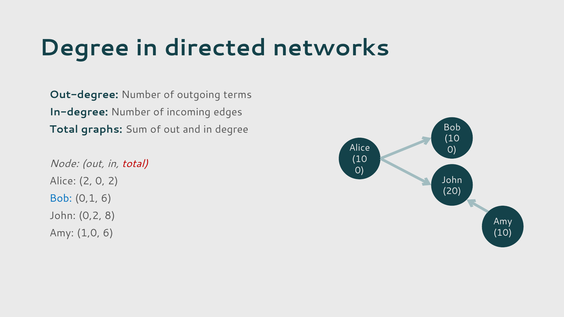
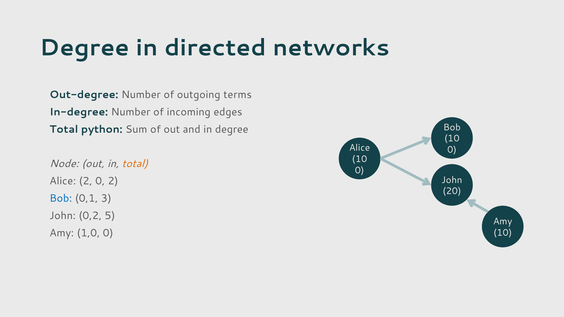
graphs: graphs -> python (102, 129)
total colour: red -> orange (135, 164)
0,1 6: 6 -> 3 (106, 199)
8: 8 -> 5 (110, 216)
1,0 6: 6 -> 0 (108, 233)
